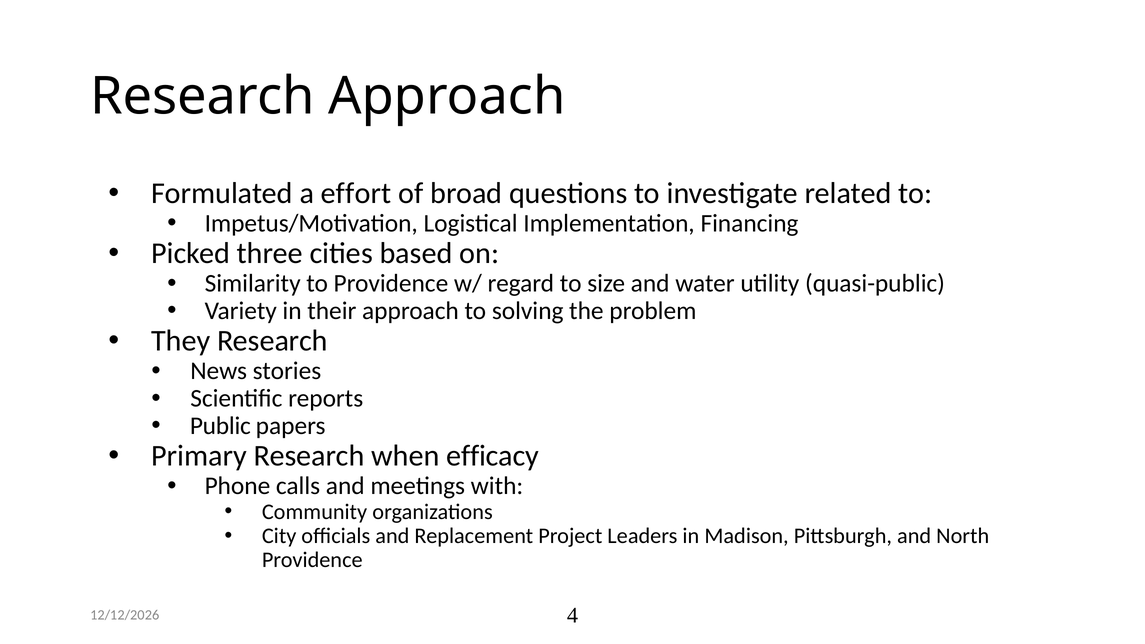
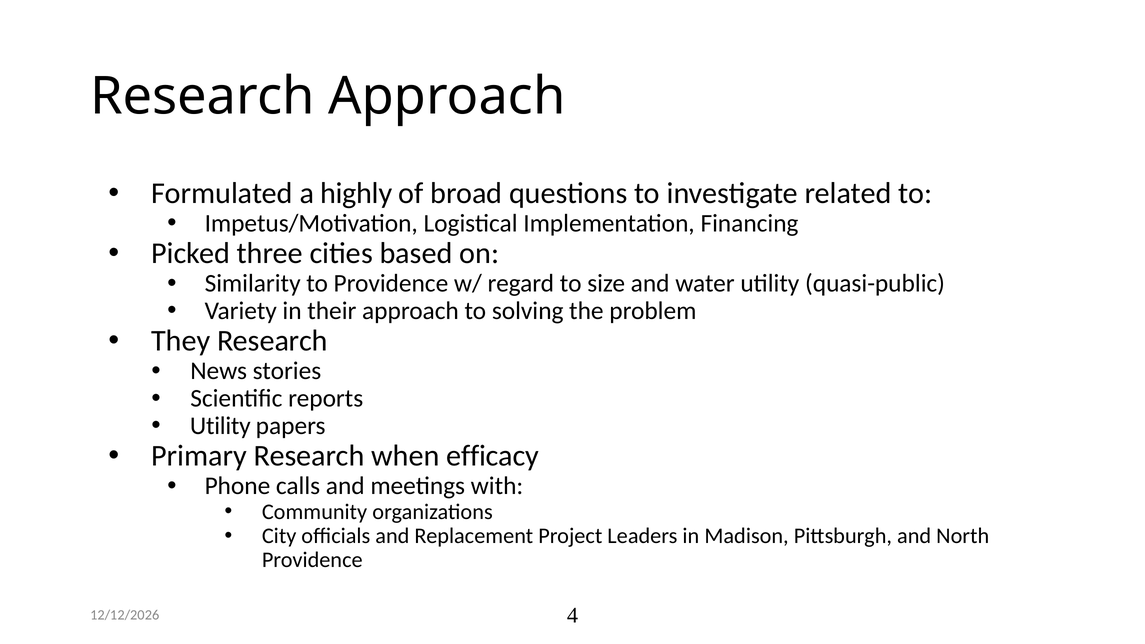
effort: effort -> highly (356, 193)
Public: Public -> Utility (220, 426)
